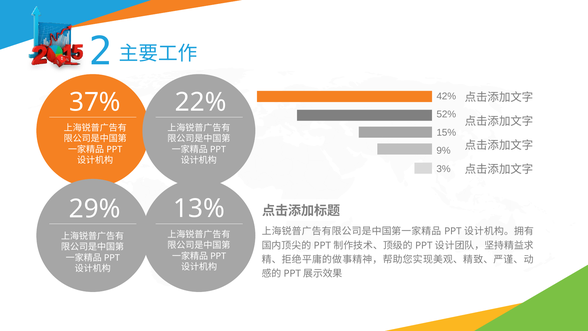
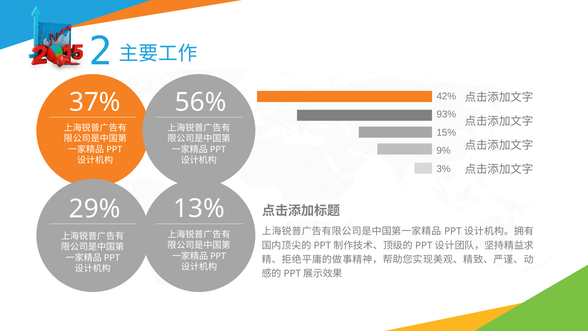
22%: 22% -> 56% (201, 102)
52%: 52% -> 93% (446, 114)
